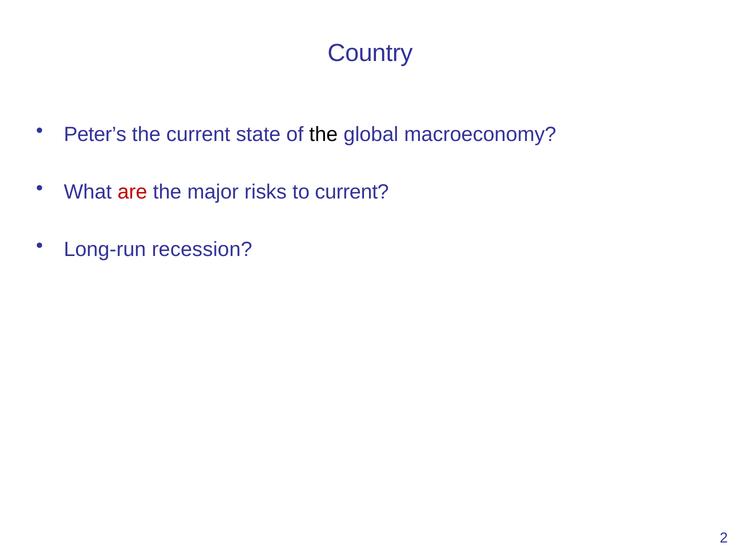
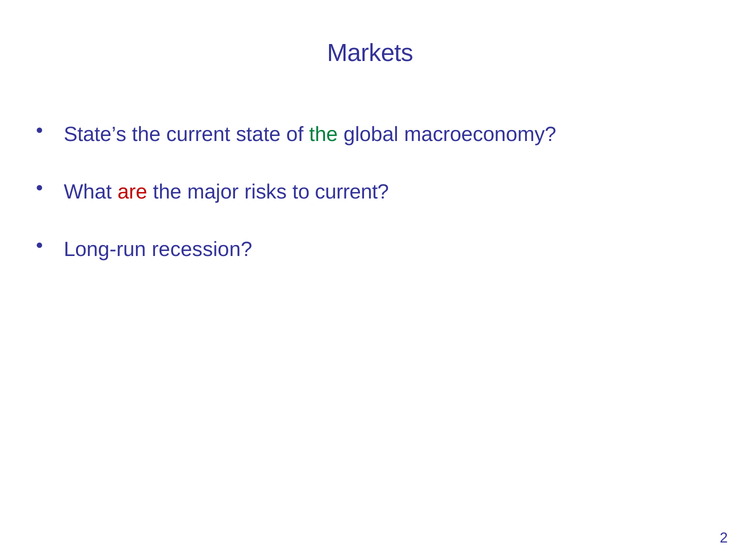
Country: Country -> Markets (370, 53)
Peter’s: Peter’s -> State’s (95, 134)
the colour: black -> green (324, 134)
